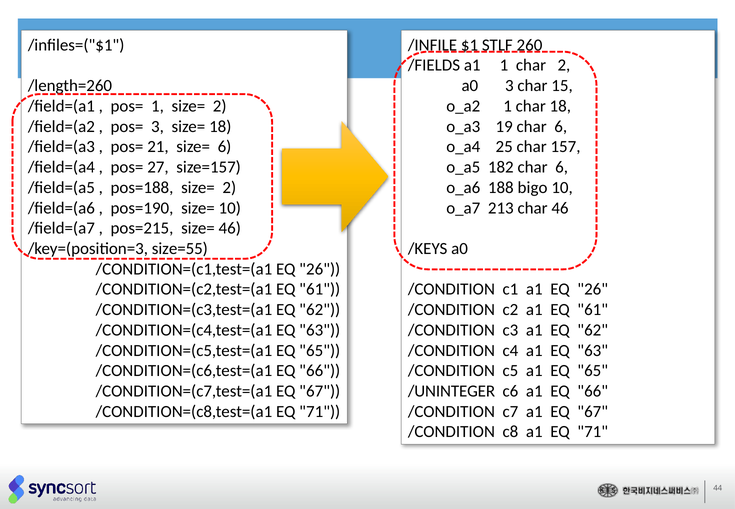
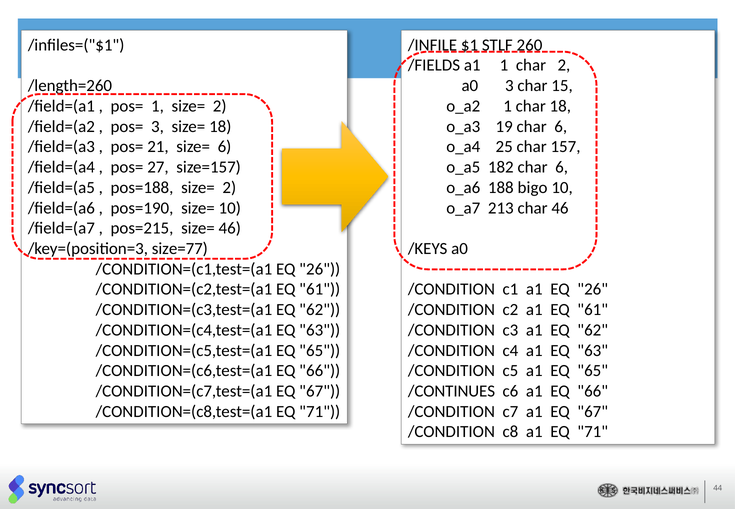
size=55: size=55 -> size=77 (180, 249)
/UNINTEGER: /UNINTEGER -> /CONTINUES (452, 391)
